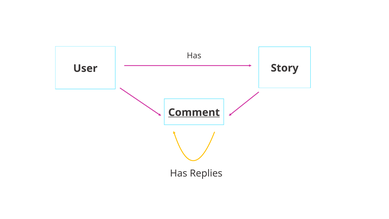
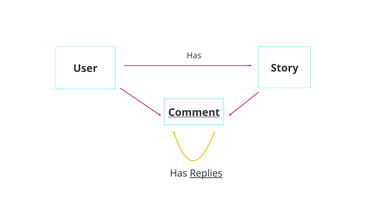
Replies underline: none -> present (206, 173)
